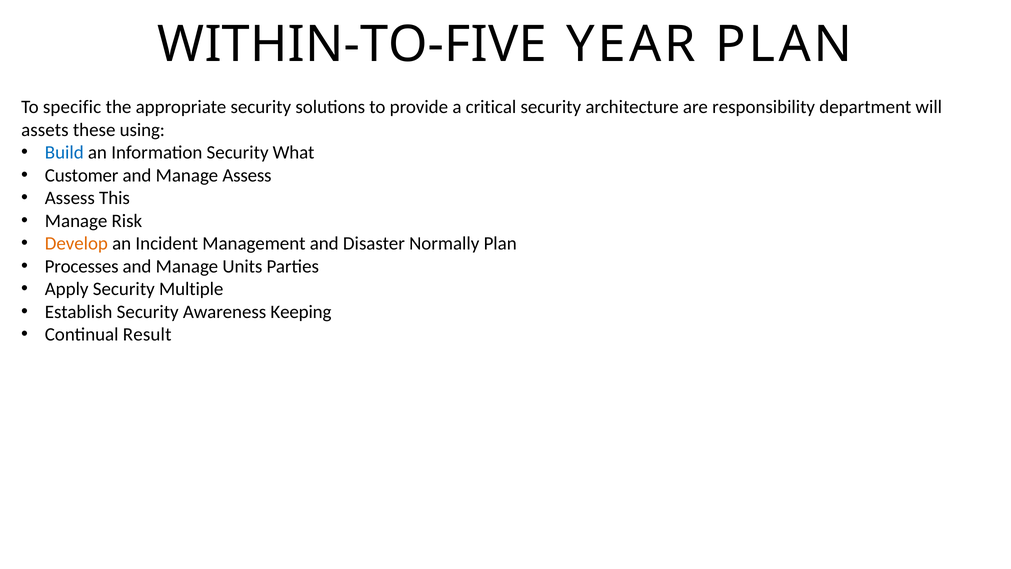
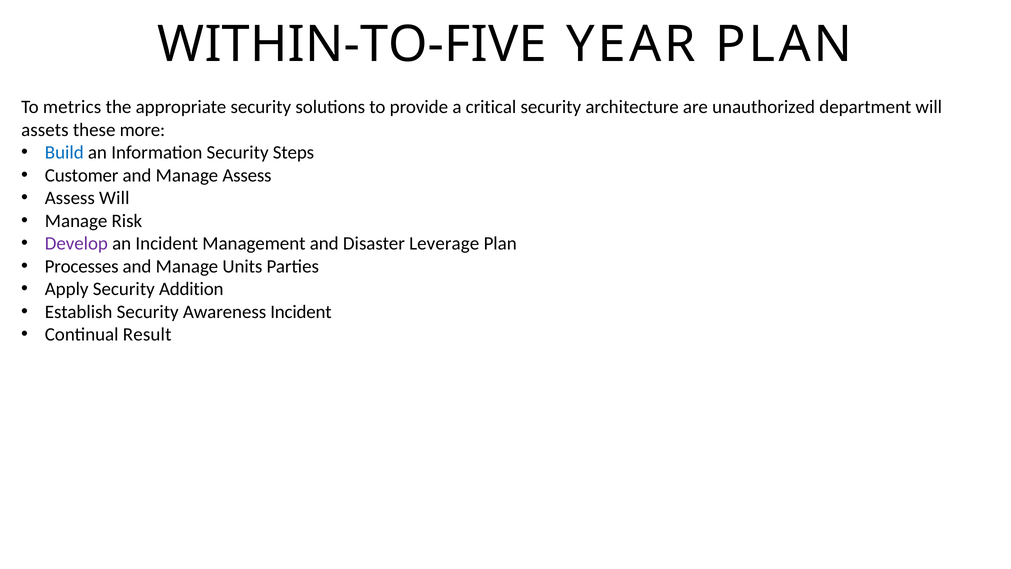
specific: specific -> metrics (72, 107)
responsibility: responsibility -> unauthorized (764, 107)
using: using -> more (142, 130)
What: What -> Steps (293, 152)
Assess This: This -> Will (114, 198)
Develop colour: orange -> purple (76, 243)
Normally: Normally -> Leverage (444, 243)
Multiple: Multiple -> Addition (191, 289)
Awareness Keeping: Keeping -> Incident (301, 312)
